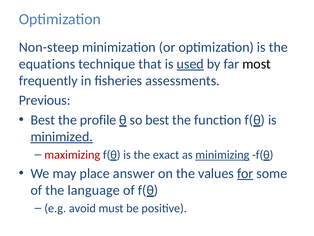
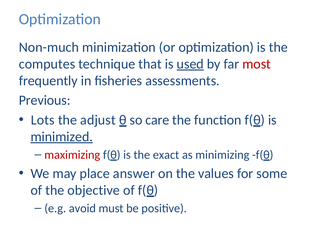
Non-steep: Non-steep -> Non-much (49, 47)
equations: equations -> computes (47, 64)
most colour: black -> red (257, 64)
Best: Best -> Lots (43, 120)
profile: profile -> adjust (98, 120)
so best: best -> care (157, 120)
minimizing underline: present -> none (222, 154)
for underline: present -> none (245, 173)
language: language -> objective (94, 190)
